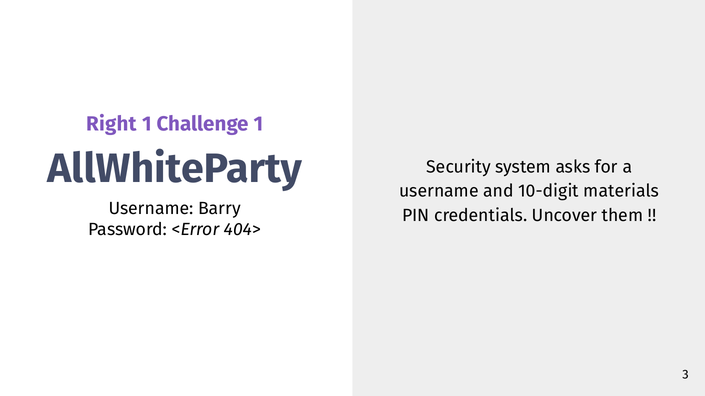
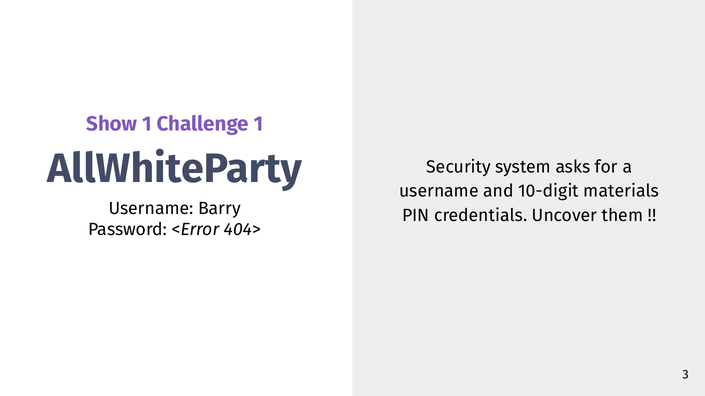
Right: Right -> Show (112, 124)
